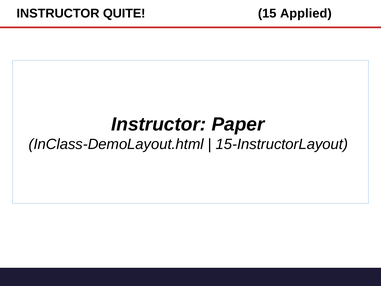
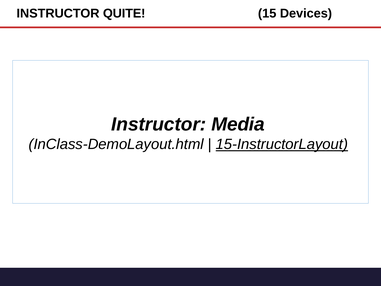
Applied: Applied -> Devices (306, 14)
Paper: Paper -> Media (238, 124)
15-InstructorLayout underline: none -> present (282, 144)
